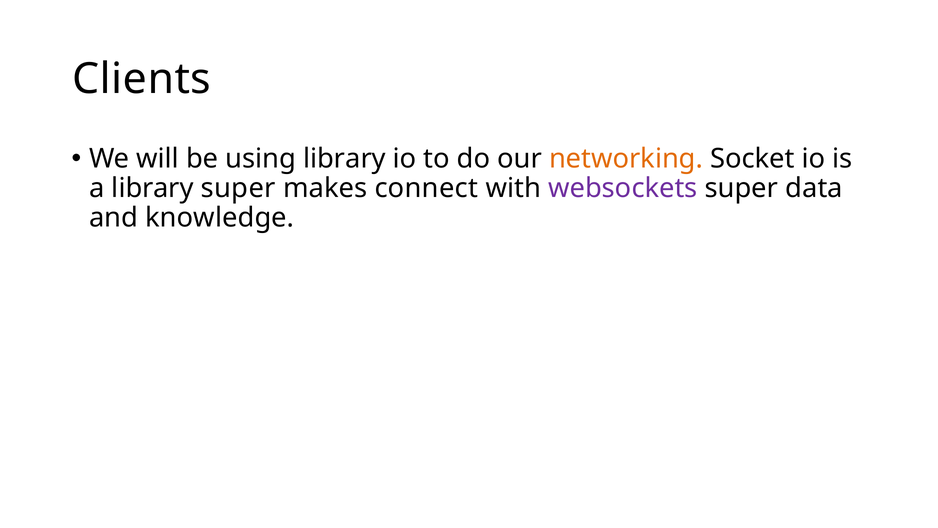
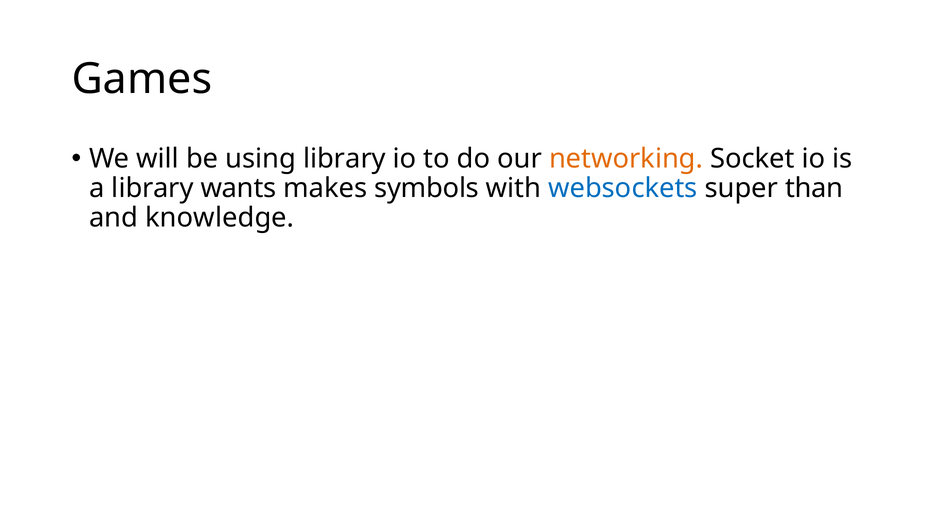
Clients: Clients -> Games (142, 79)
library super: super -> wants (239, 188)
connect: connect -> symbols (427, 188)
websockets colour: purple -> blue (623, 188)
data: data -> than (814, 188)
